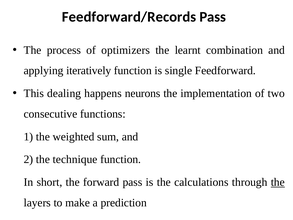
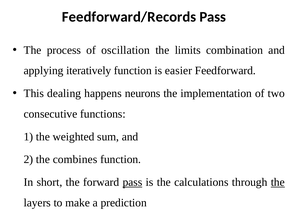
optimizers: optimizers -> oscillation (126, 50)
learnt: learnt -> limits (188, 50)
single: single -> easier (178, 71)
technique: technique -> combines (75, 159)
pass underline: none -> present (132, 182)
